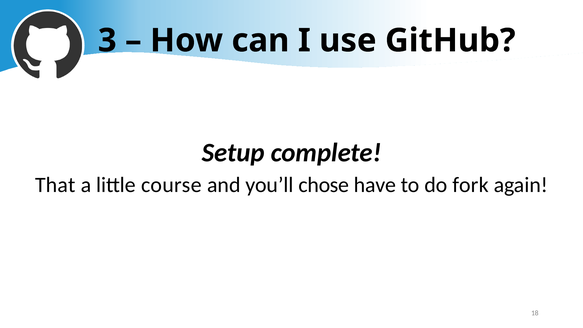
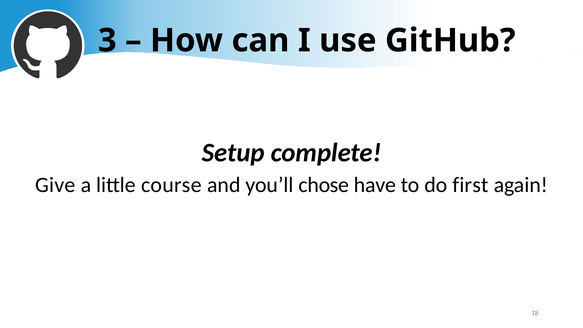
That: That -> Give (55, 185)
fork: fork -> first (470, 185)
